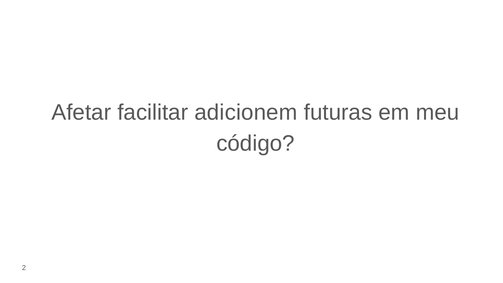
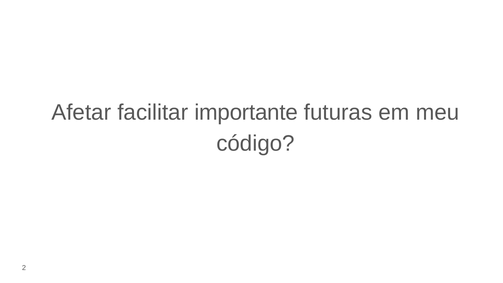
adicionem: adicionem -> importante (246, 113)
